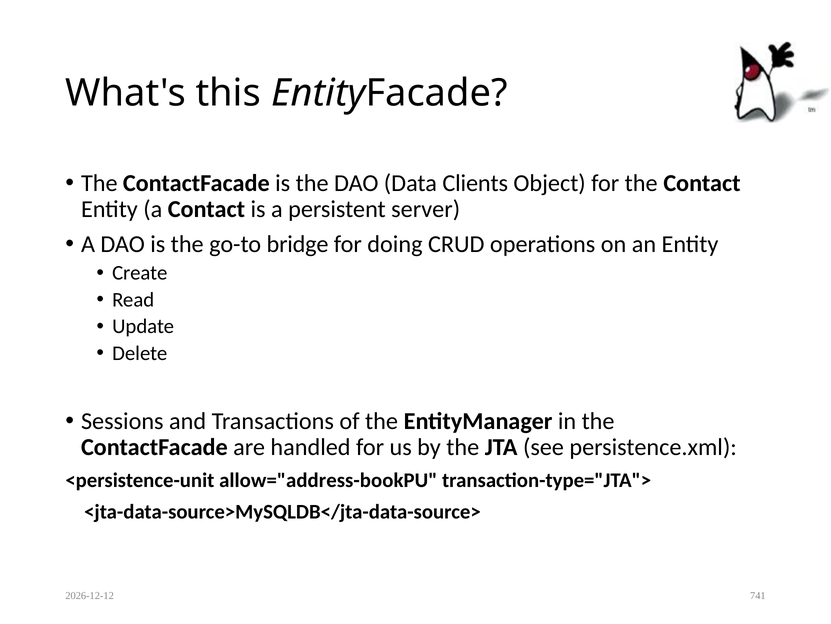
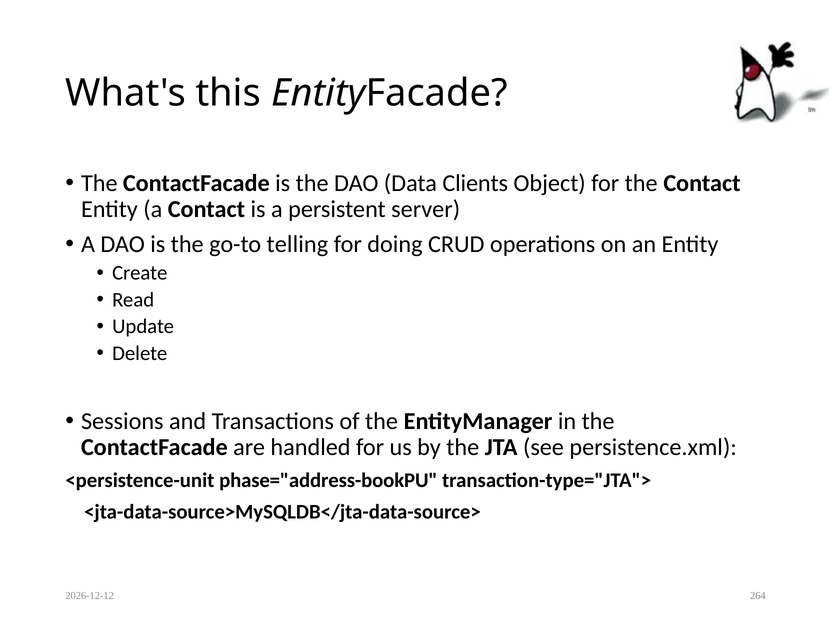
bridge: bridge -> telling (297, 244)
allow="address-bookPU: allow="address-bookPU -> phase="address-bookPU (328, 480)
741: 741 -> 264 (758, 595)
